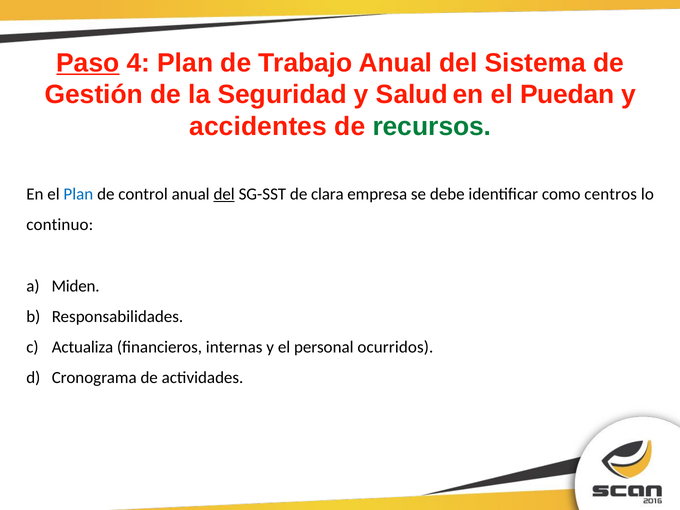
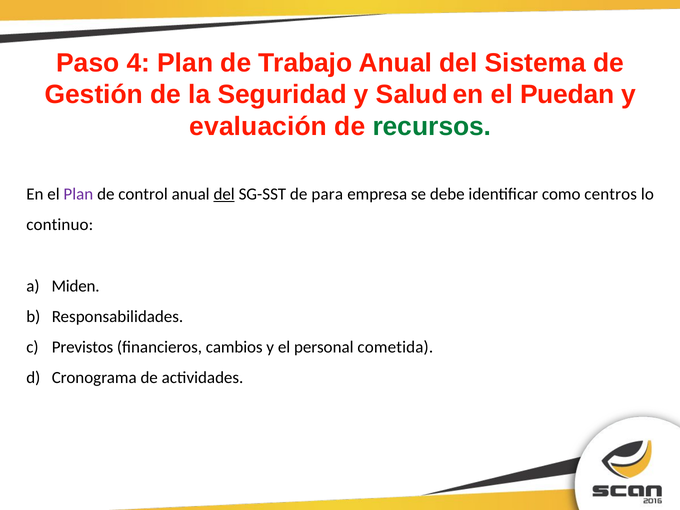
Paso underline: present -> none (88, 63)
accidentes: accidentes -> evaluación (258, 126)
Plan colour: blue -> purple (78, 194)
clara: clara -> para (327, 194)
Actualiza: Actualiza -> Previstos (83, 347)
internas: internas -> cambios (234, 347)
ocurridos: ocurridos -> cometida (395, 347)
